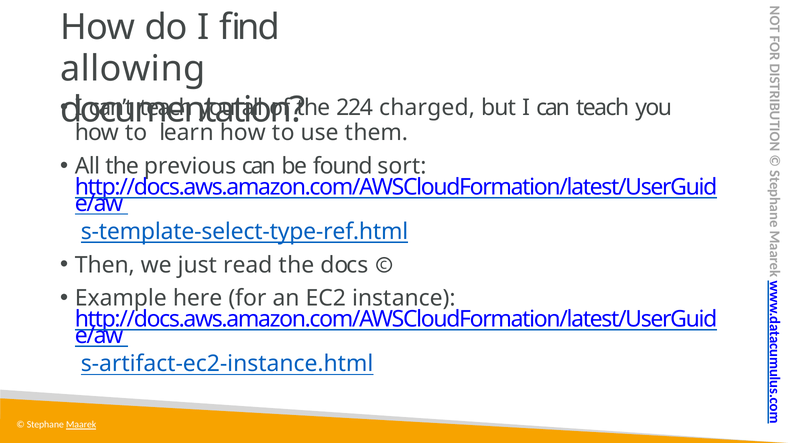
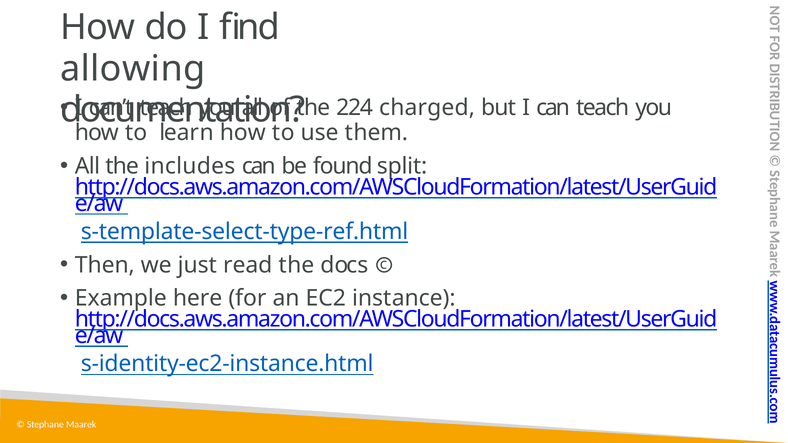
previous: previous -> includes (190, 166)
sort: sort -> split (402, 166)
s-artifact-ec2-instance.html: s-artifact-ec2-instance.html -> s-identity-ec2-instance.html (227, 364)
Maarek underline: present -> none (81, 425)
